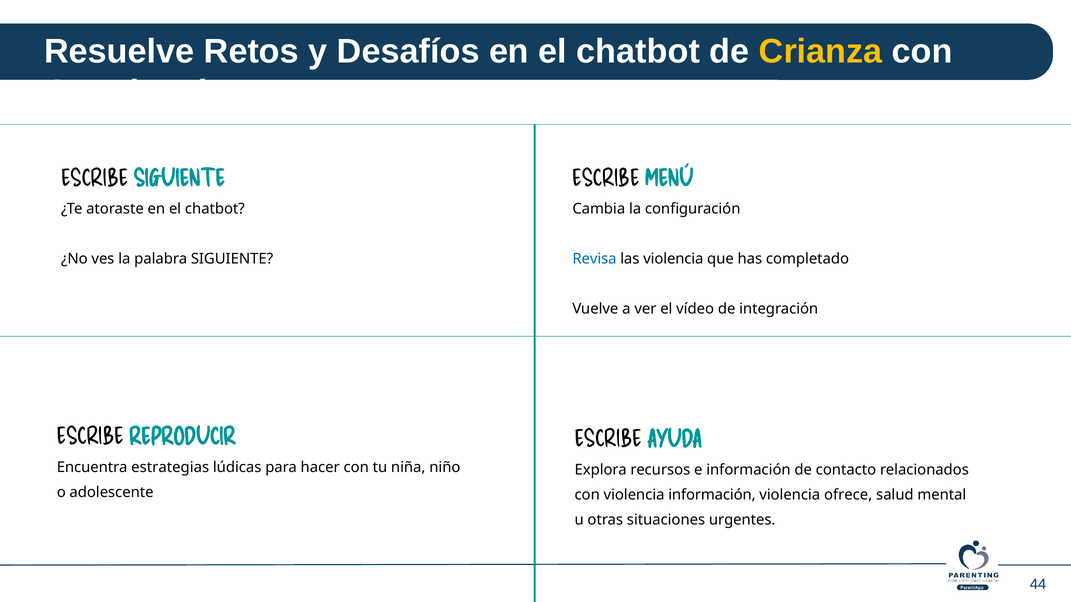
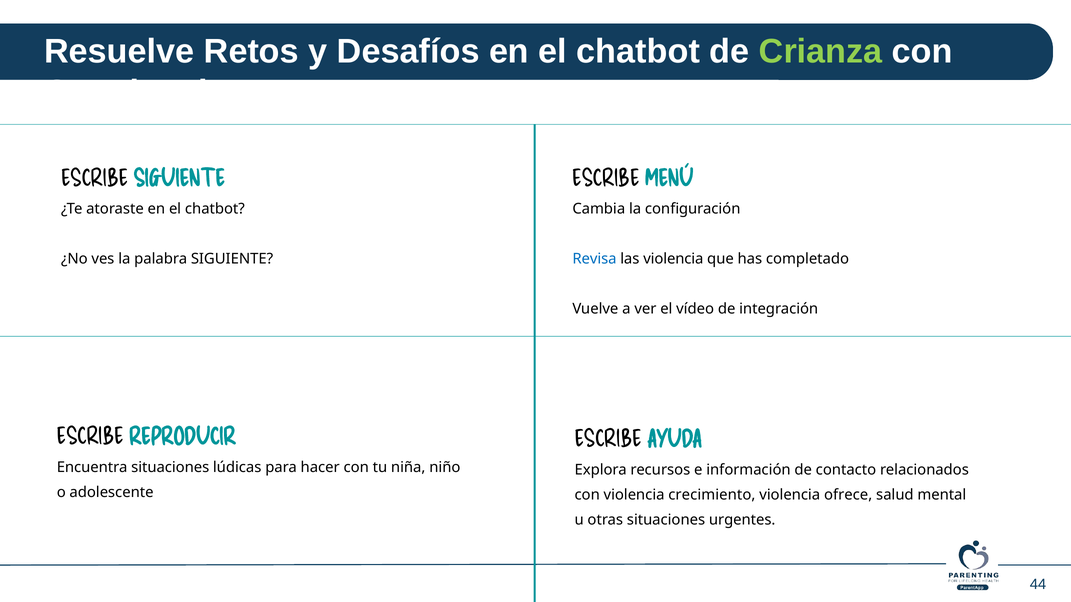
Crianza colour: yellow -> light green (821, 51)
Encuentra estrategias: estrategias -> situaciones (170, 468)
violencia información: información -> crecimiento (712, 495)
